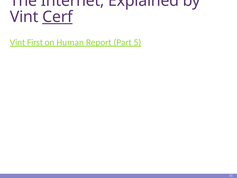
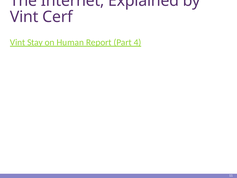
Cerf underline: present -> none (57, 17)
First: First -> Stay (35, 42)
5: 5 -> 4 (137, 42)
